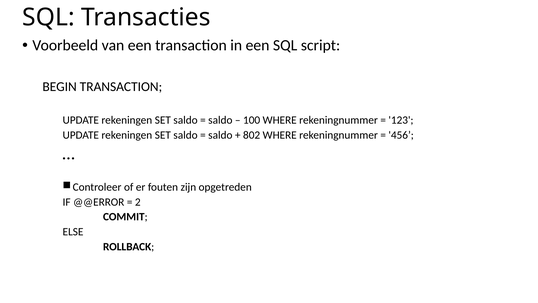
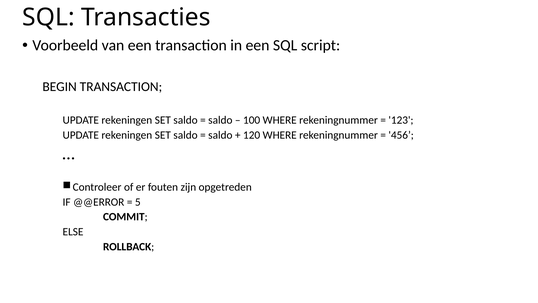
802: 802 -> 120 (252, 135)
2: 2 -> 5 (138, 202)
